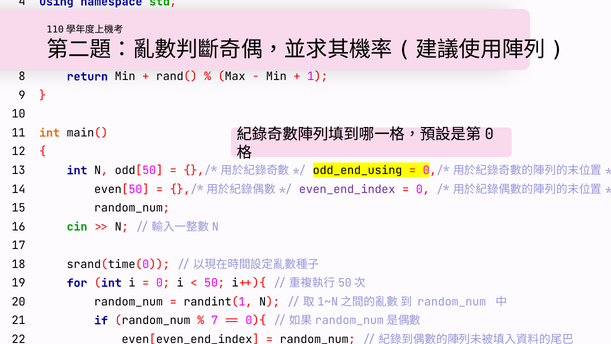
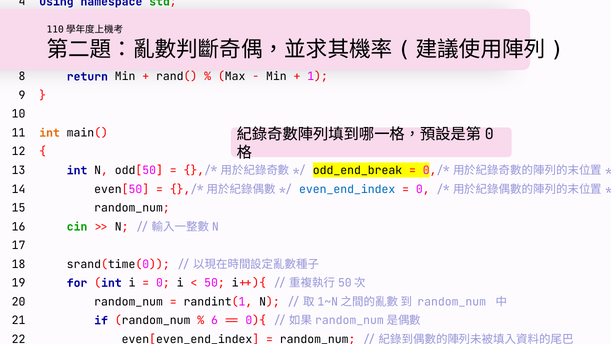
odd_end_using: odd_end_using -> odd_end_break (357, 170)
even_end_index colour: purple -> blue (347, 189)
7: 7 -> 6 (215, 320)
